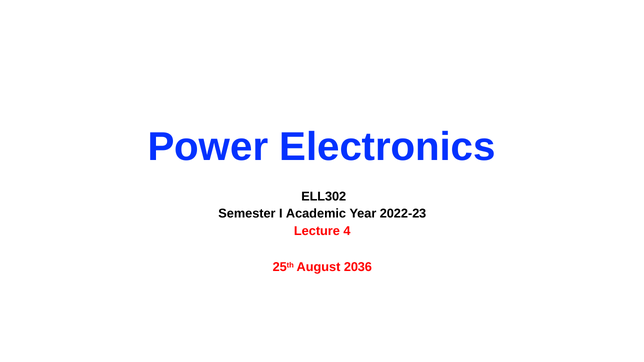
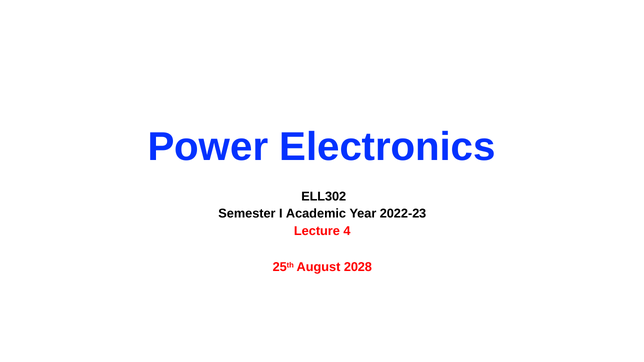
2036: 2036 -> 2028 (358, 267)
